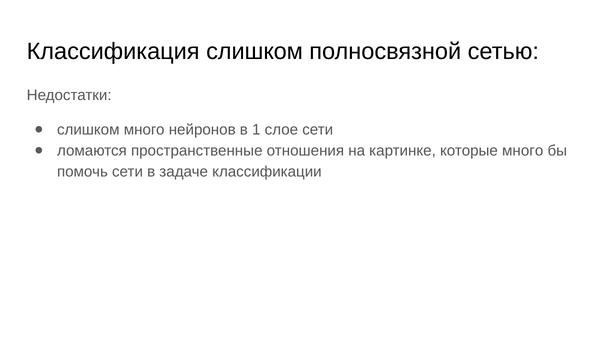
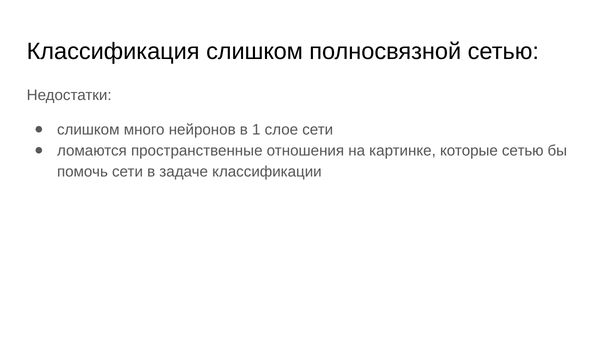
которые много: много -> сетью (523, 151)
